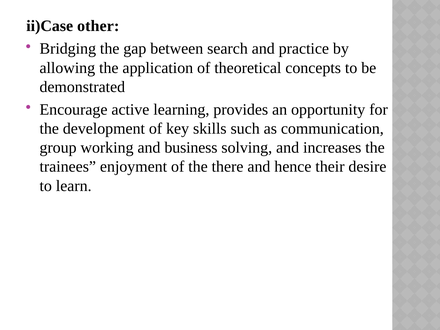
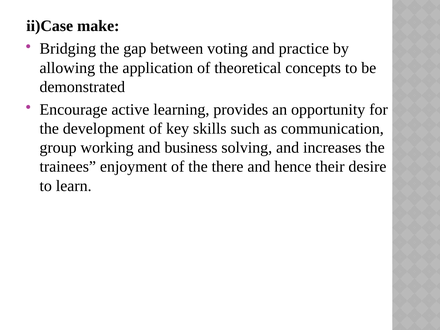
other: other -> make (98, 26)
search: search -> voting (227, 49)
